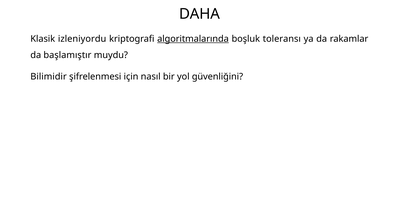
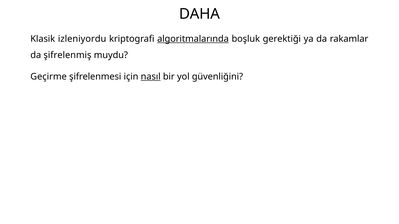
toleransı: toleransı -> gerektiği (282, 39)
başlamıştır: başlamıştır -> şifrelenmiş (67, 55)
Bilimidir: Bilimidir -> Geçirme (49, 77)
nasıl underline: none -> present (151, 77)
